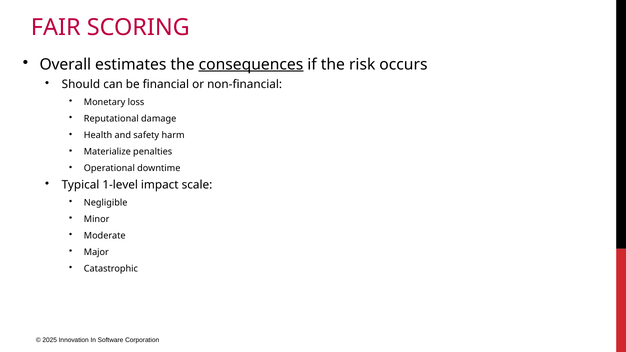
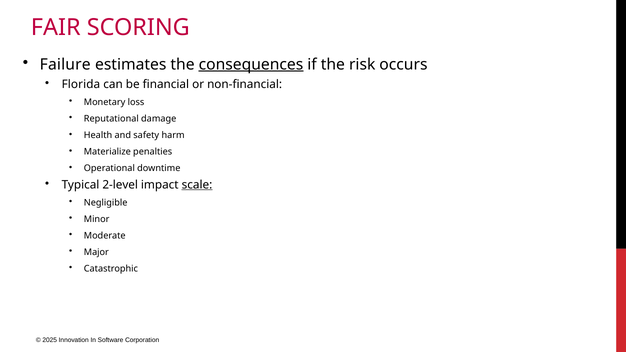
Overall: Overall -> Failure (65, 64)
Should: Should -> Florida (81, 84)
1-level: 1-level -> 2-level (120, 185)
scale underline: none -> present (197, 185)
